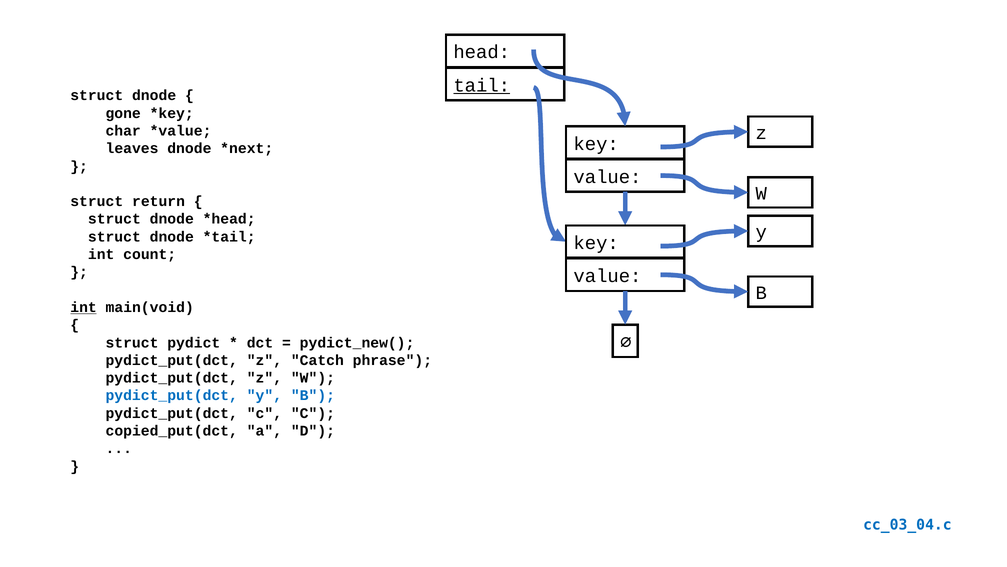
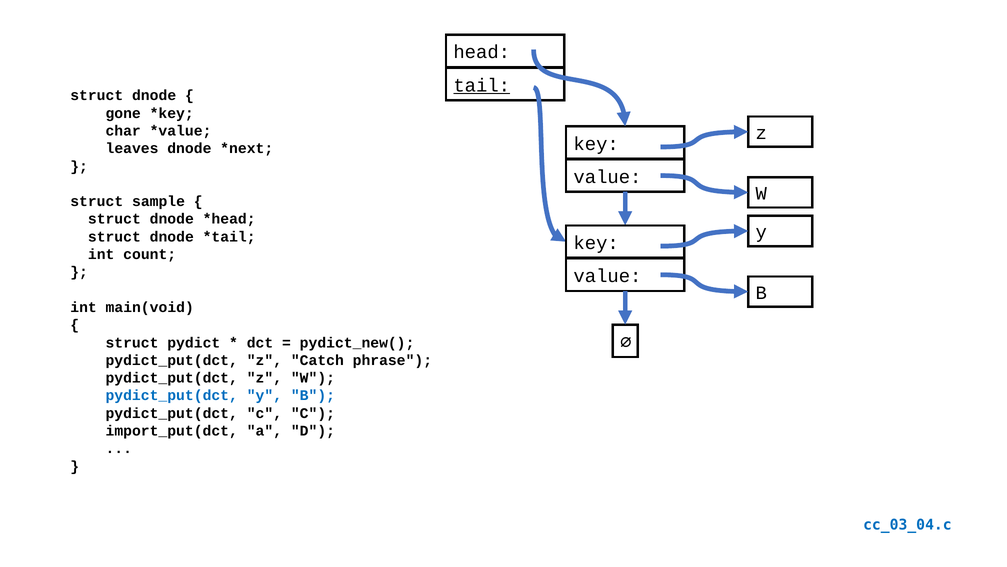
return: return -> sample (159, 201)
int underline: present -> none (84, 307)
copied_put(dct: copied_put(dct -> import_put(dct (172, 430)
